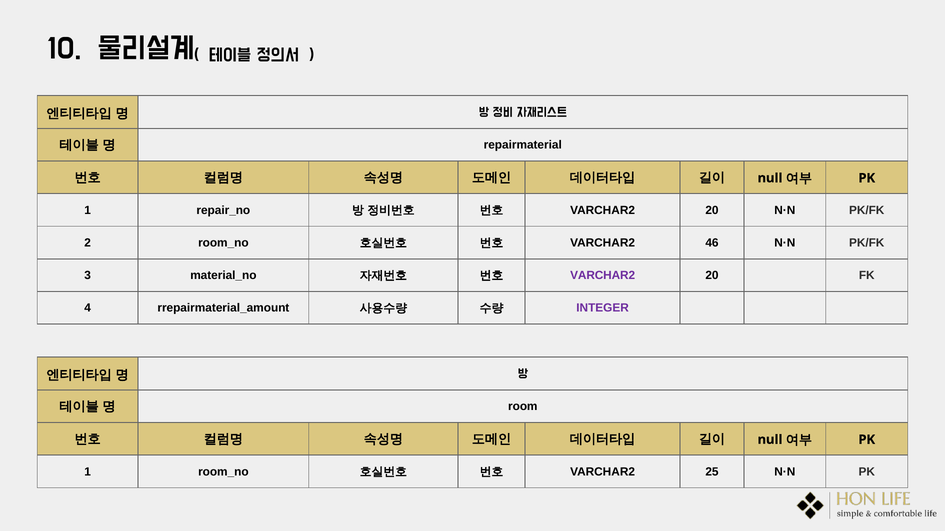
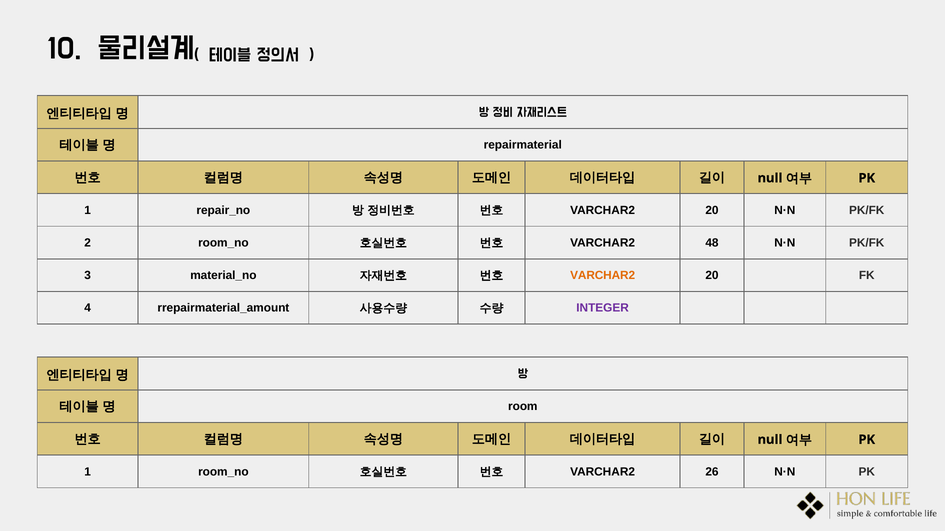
46: 46 -> 48 (712, 243)
VARCHAR2 colour: purple -> orange (603, 276)
25: 25 -> 26 (712, 472)
